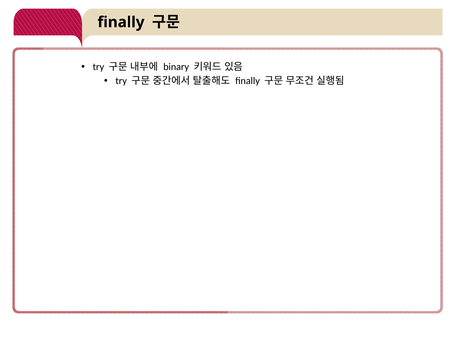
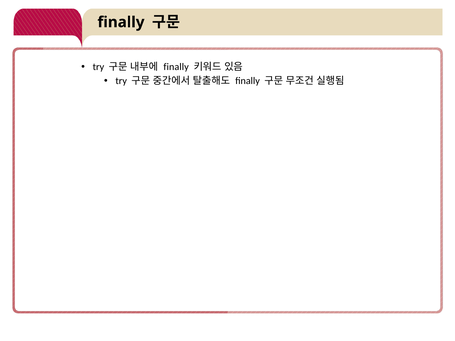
binary: binary -> finally (176, 67)
